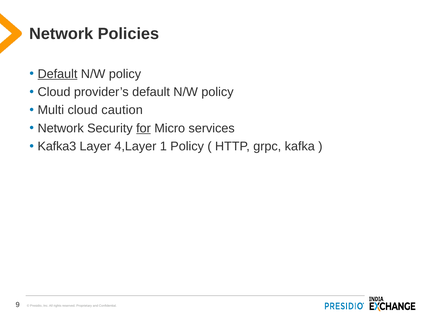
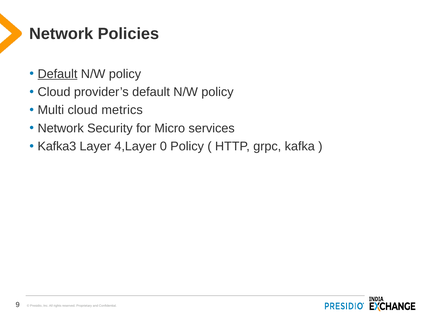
caution: caution -> metrics (122, 110)
for underline: present -> none (144, 128)
1: 1 -> 0 (163, 146)
